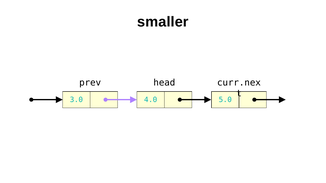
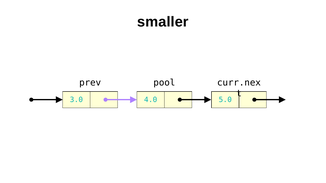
head: head -> pool (164, 83)
